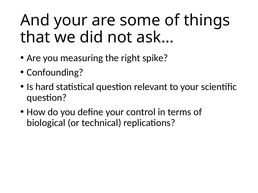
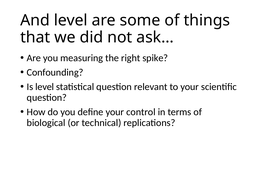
And your: your -> level (71, 20)
Is hard: hard -> level (45, 87)
